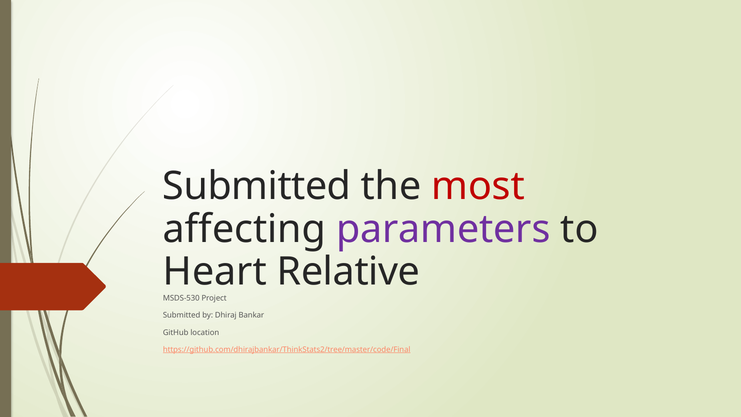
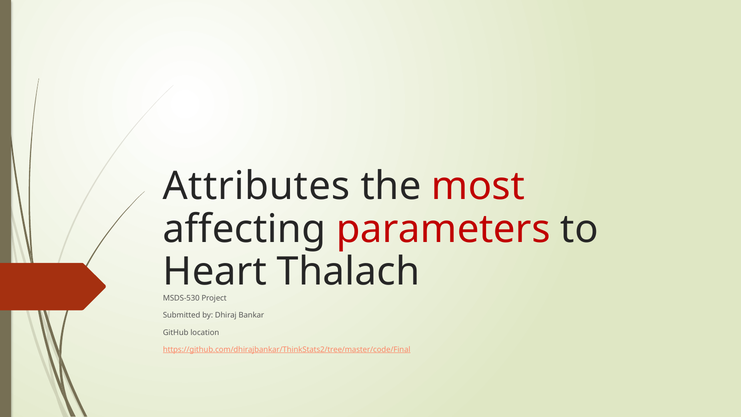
Submitted: Submitted -> Attributes (256, 186)
parameters colour: purple -> red (443, 229)
Relative: Relative -> Thalach (348, 271)
